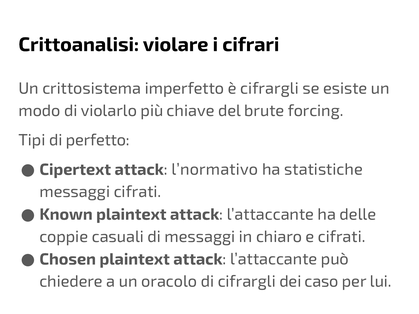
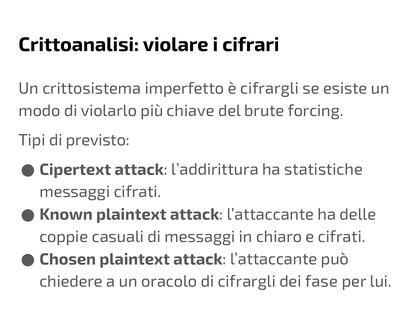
perfetto: perfetto -> previsto (98, 140)
l’normativo: l’normativo -> l’addirittura (215, 170)
caso: caso -> fase (321, 282)
